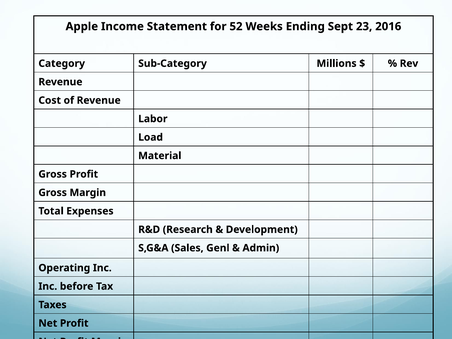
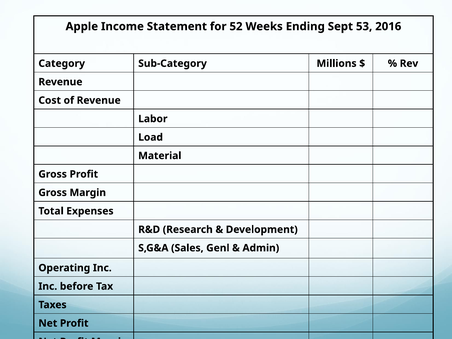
23: 23 -> 53 (364, 26)
